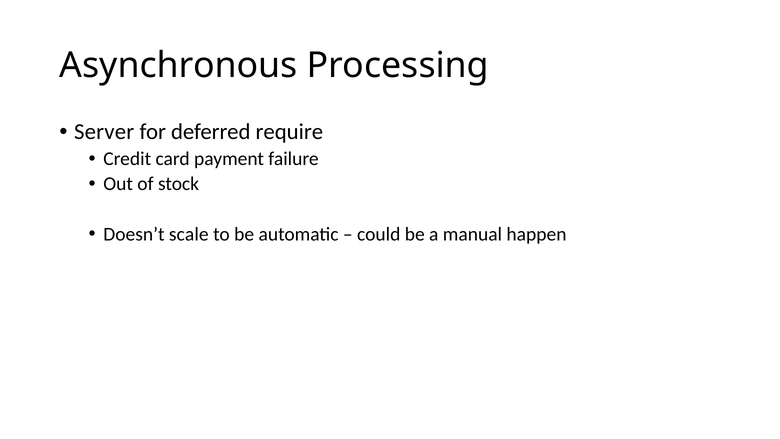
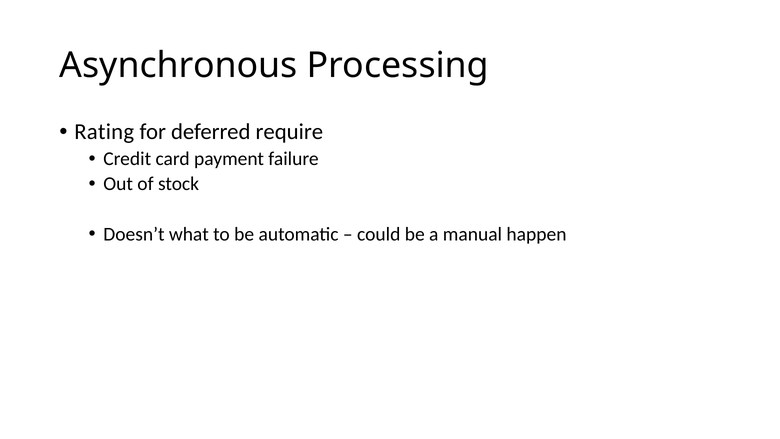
Server: Server -> Rating (104, 132)
scale: scale -> what (189, 234)
